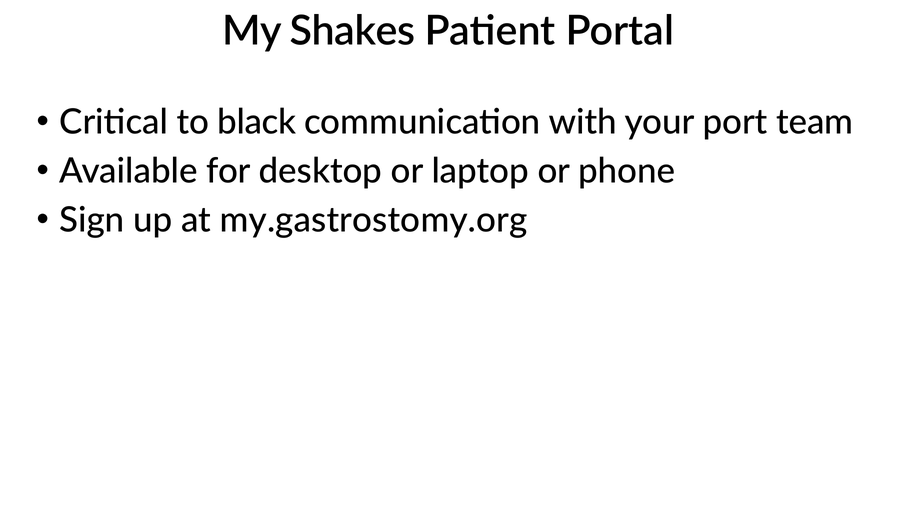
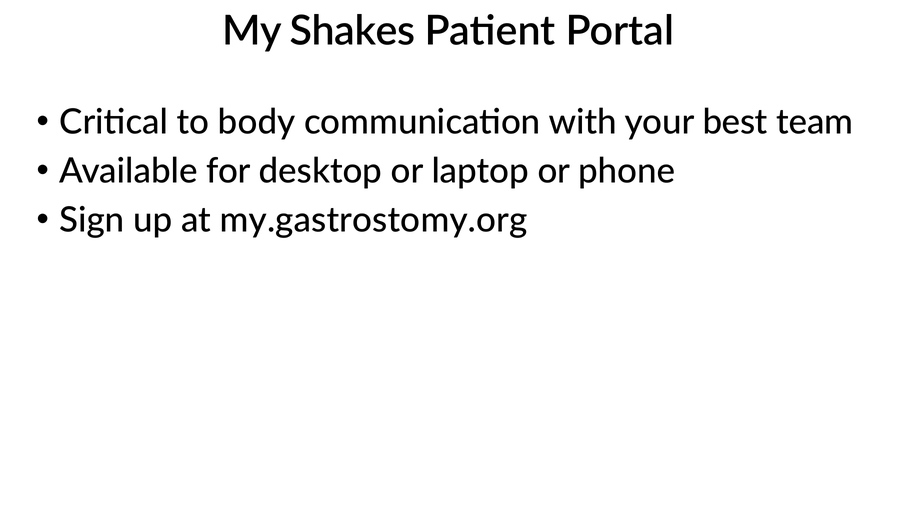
black: black -> body (257, 122)
port: port -> best (735, 122)
